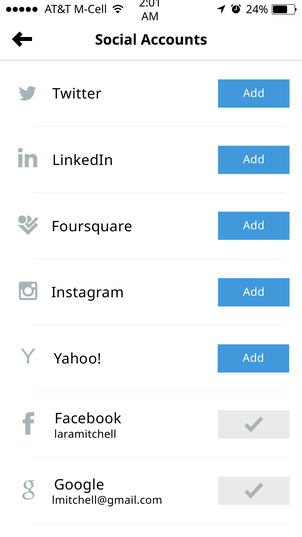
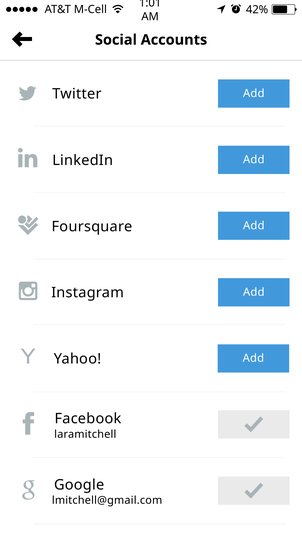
2:01: 2:01 -> 1:01 (150, 3)
24%: 24% -> 42% (257, 10)
